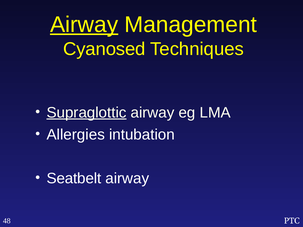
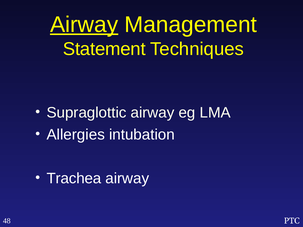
Cyanosed: Cyanosed -> Statement (104, 49)
Supraglottic underline: present -> none (86, 113)
Seatbelt: Seatbelt -> Trachea (74, 179)
